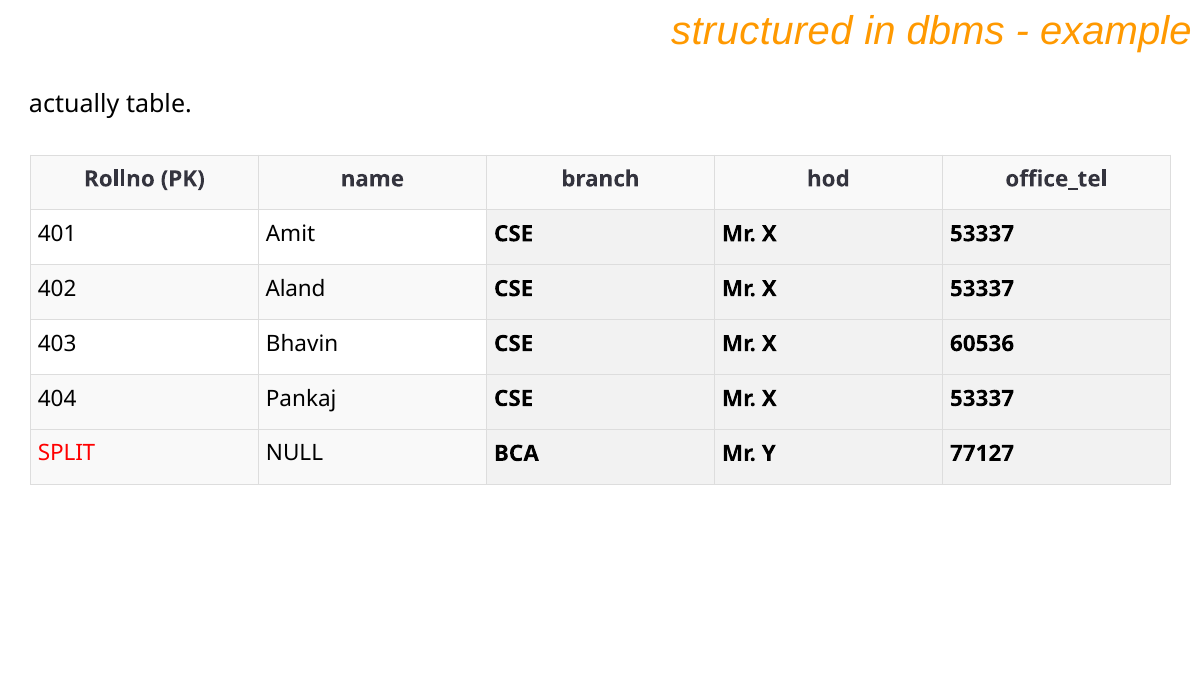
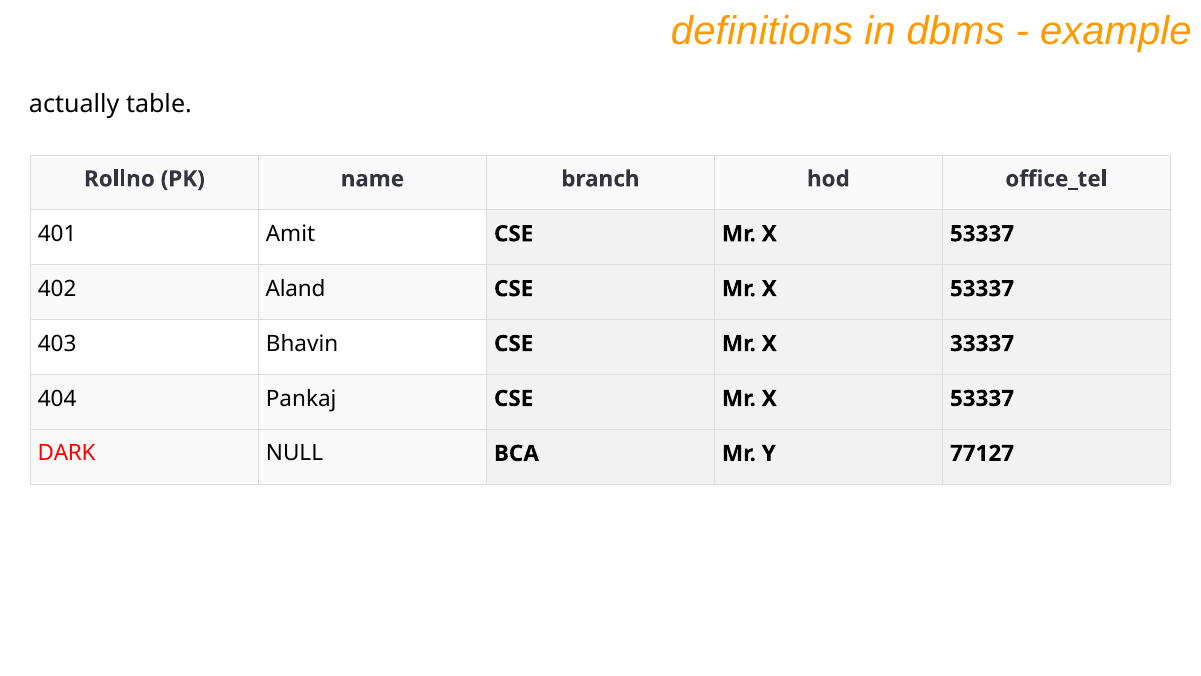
structured: structured -> definitions (762, 31)
60536: 60536 -> 33337 (982, 343)
SPLIT: SPLIT -> DARK (67, 453)
